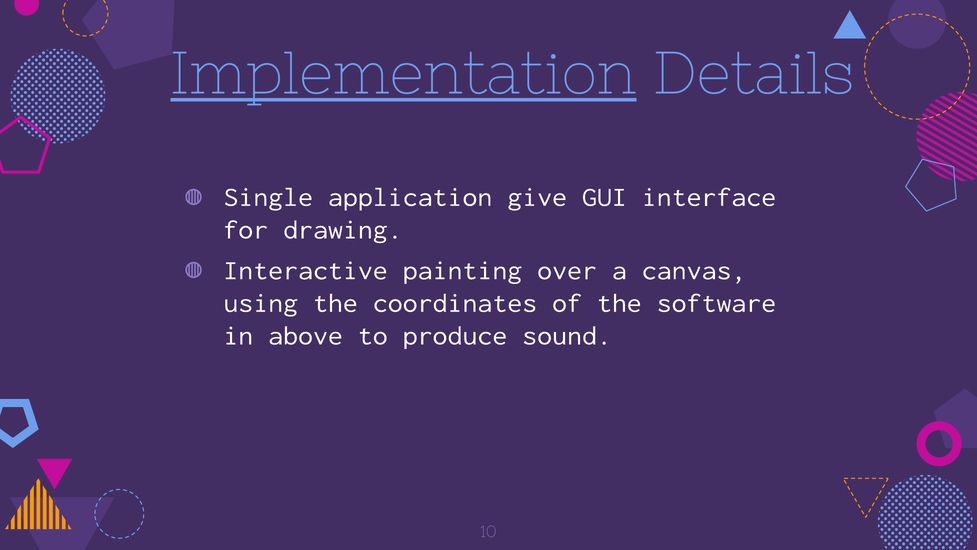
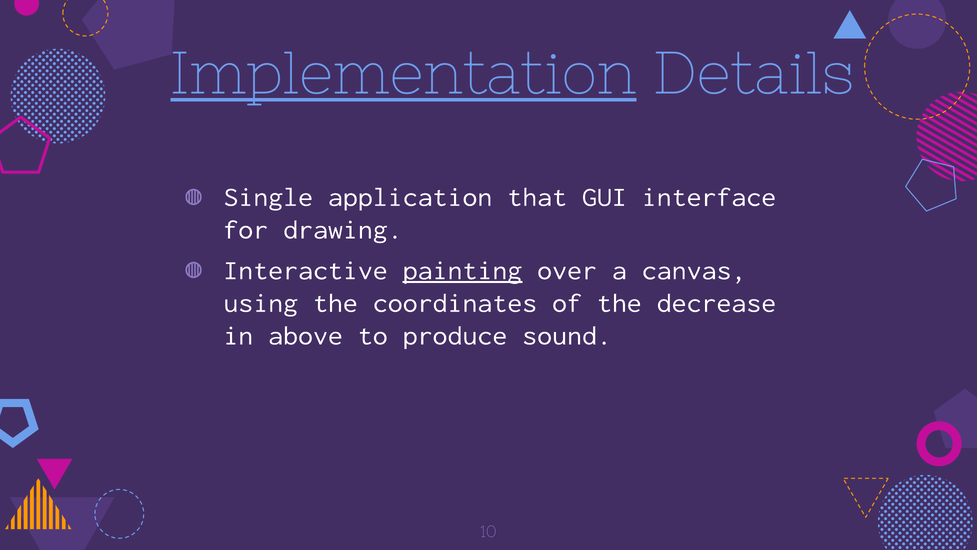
give: give -> that (537, 197)
painting underline: none -> present (462, 270)
software: software -> decrease (716, 303)
